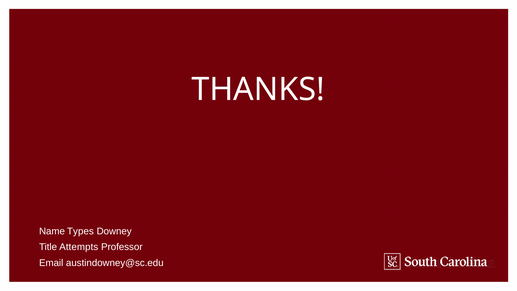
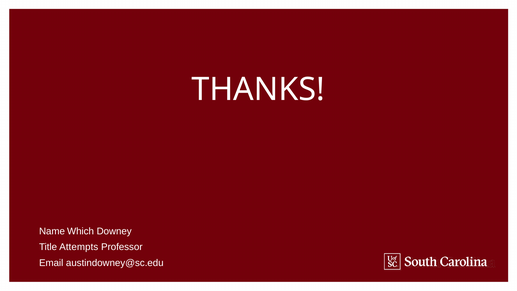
Types: Types -> Which (81, 231)
